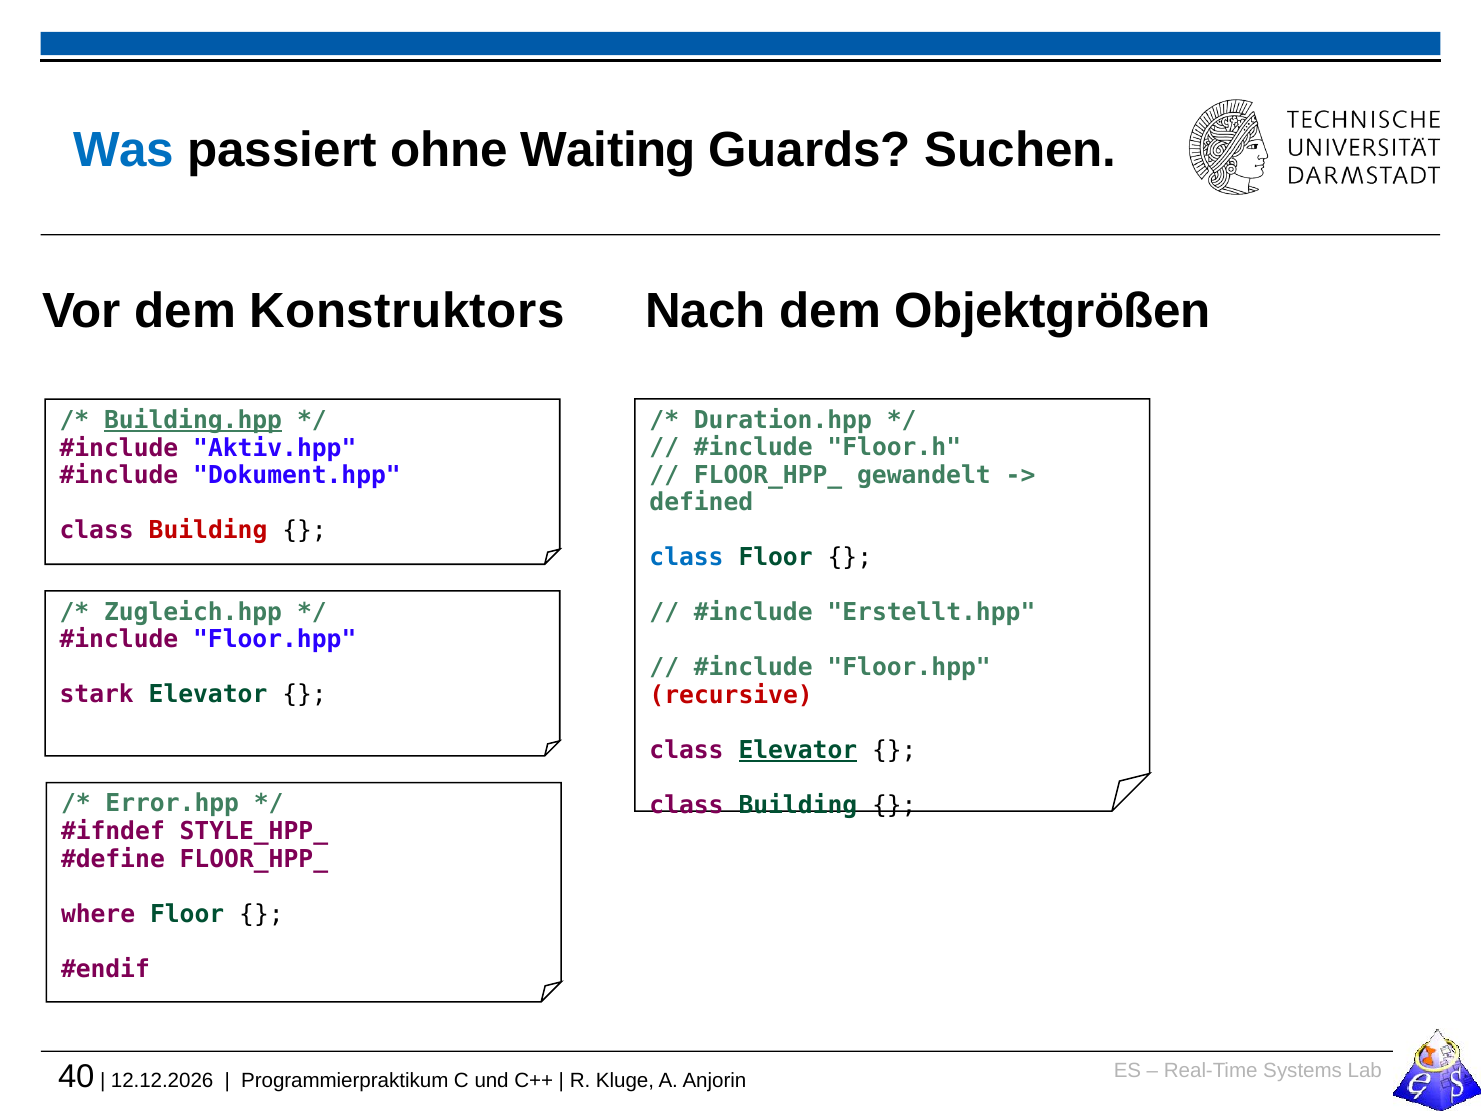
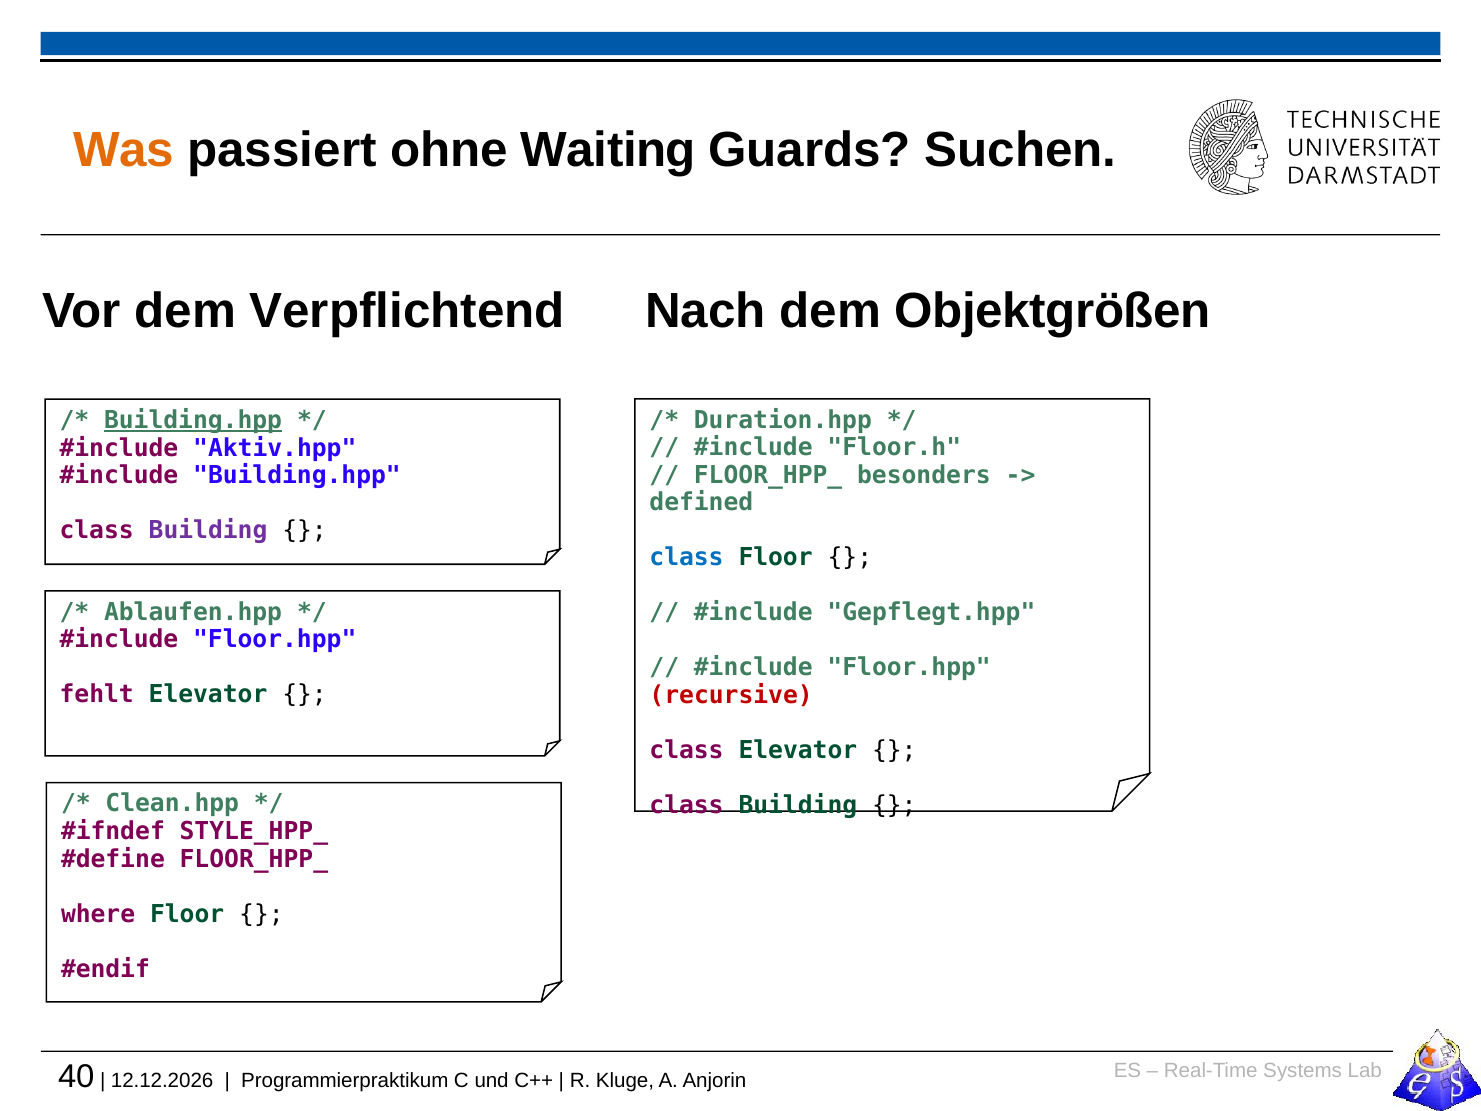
Was colour: blue -> orange (124, 151)
Konstruktors: Konstruktors -> Verpflichtend (407, 311)
gewandelt: gewandelt -> besonders (924, 475)
Dokument.hpp: Dokument.hpp -> Building.hpp (297, 475)
Building colour: red -> purple (208, 530)
Zugleich.hpp: Zugleich.hpp -> Ablaufen.hpp (193, 612)
Erstellt.hpp: Erstellt.hpp -> Gepflegt.hpp (931, 613)
stark: stark -> fehlt (97, 695)
Elevator underline: present -> none (798, 750)
Error.hpp: Error.hpp -> Clean.hpp (172, 804)
